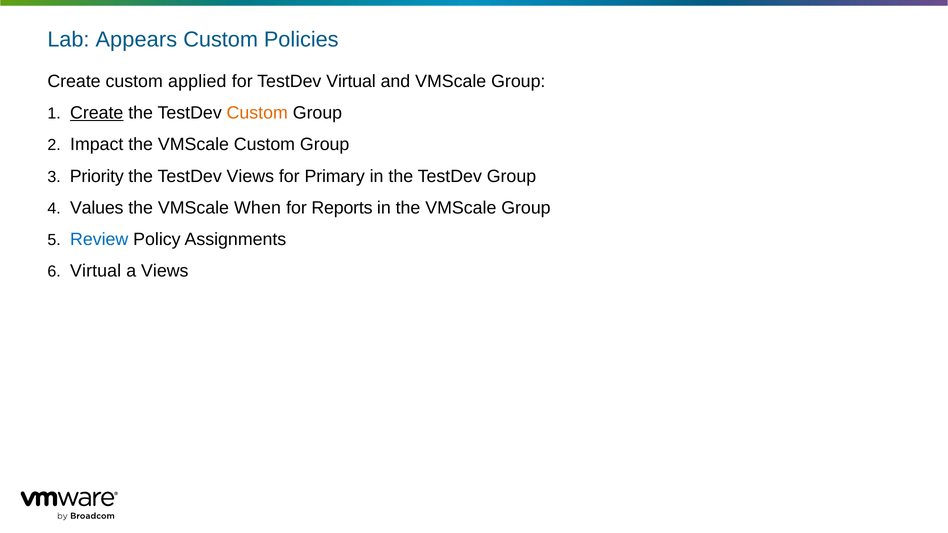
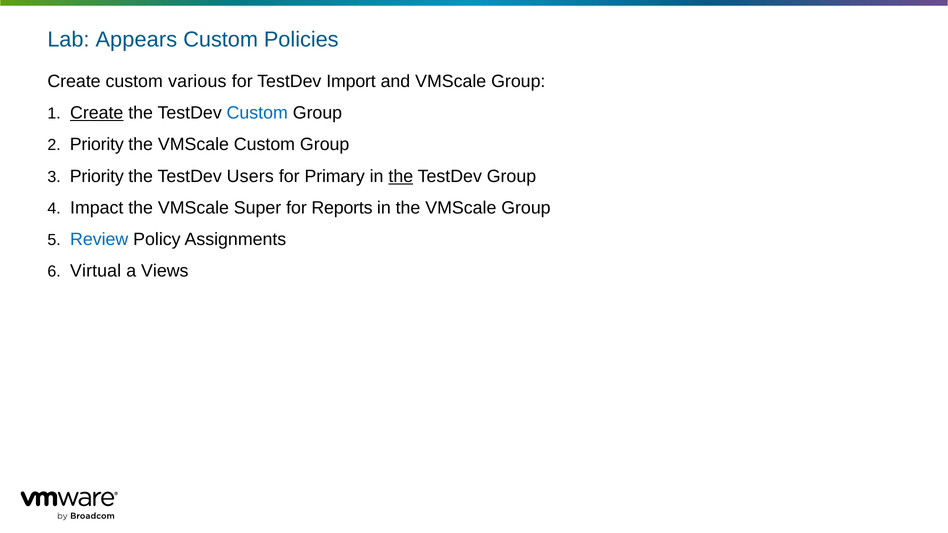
applied: applied -> various (197, 81)
TestDev Virtual: Virtual -> Import (351, 81)
Custom colour: orange -> blue (257, 113)
Impact: Impact -> Priority (97, 145)
TestDev Views: Views -> Users (250, 176)
the underline: none -> present (401, 176)
Values: Values -> Impact (97, 208)
When: When -> Super (258, 208)
